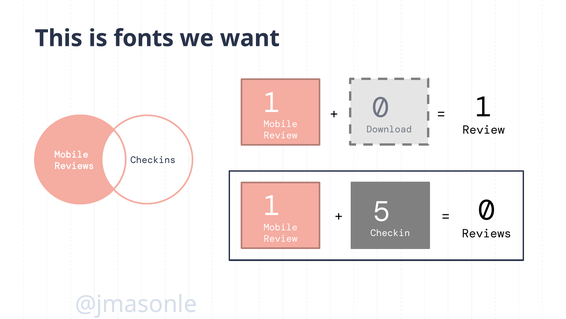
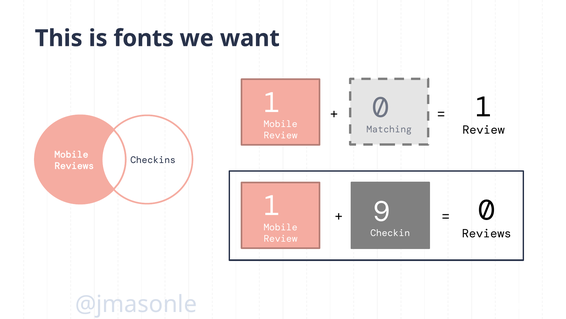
Download: Download -> Matching (389, 129)
5: 5 -> 9 (382, 211)
